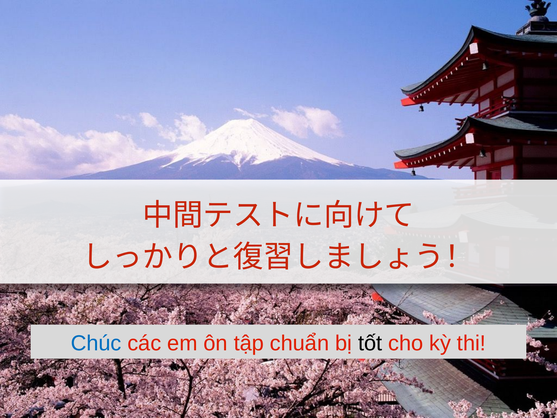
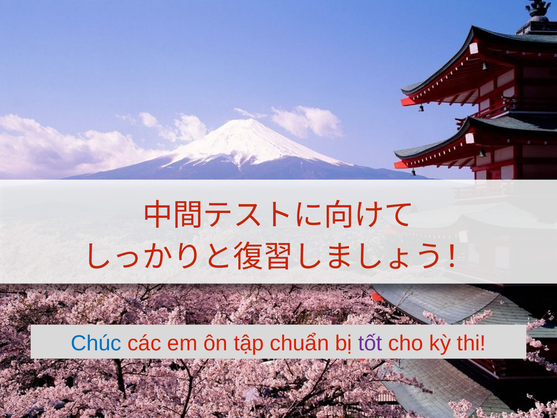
tốt colour: black -> purple (370, 343)
